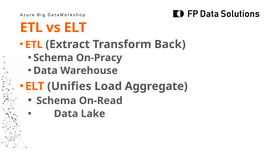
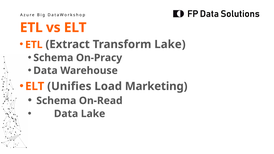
Transform Back: Back -> Lake (170, 44)
Aggregate: Aggregate -> Marketing (156, 86)
